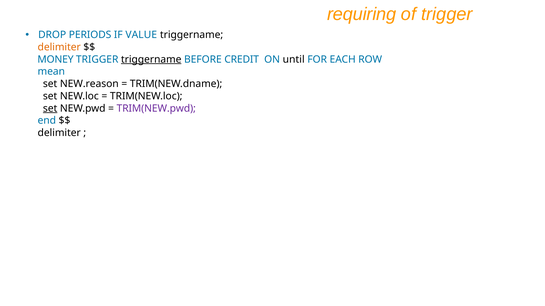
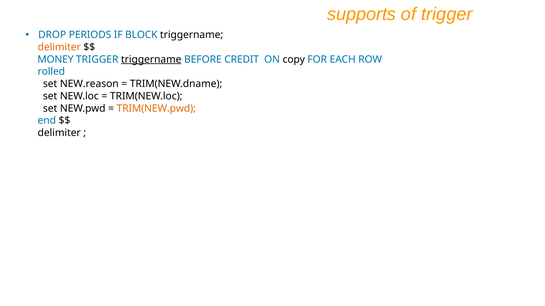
requiring: requiring -> supports (362, 14)
VALUE: VALUE -> BLOCK (141, 35)
until: until -> copy (294, 60)
mean: mean -> rolled (51, 72)
set underline: present -> none (50, 109)
TRIM(NEW.pwd colour: purple -> orange (156, 109)
